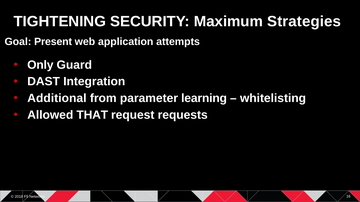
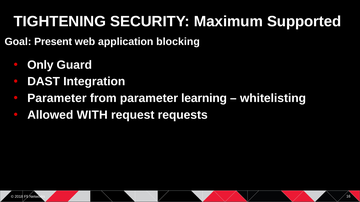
Strategies: Strategies -> Supported (304, 22)
attempts: attempts -> blocking (178, 42)
Additional: Additional -> Parameter (57, 98)
THAT: THAT -> WITH (92, 115)
